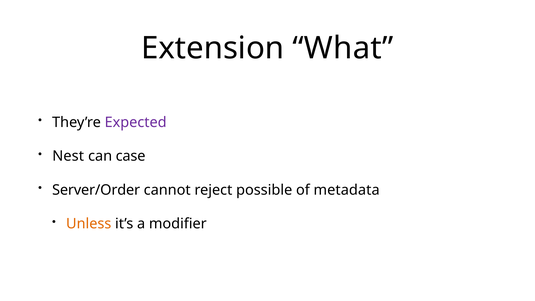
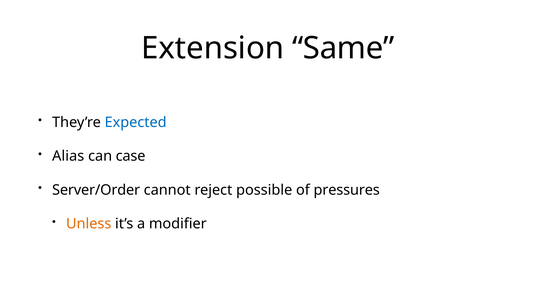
What: What -> Same (343, 48)
Expected colour: purple -> blue (136, 122)
Nest: Nest -> Alias (68, 156)
metadata: metadata -> pressures (347, 190)
